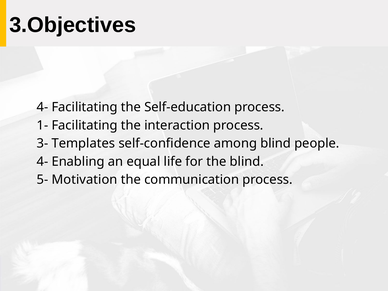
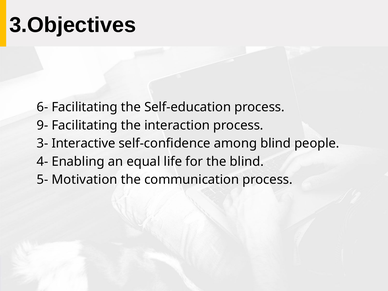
4-: 4- -> 6- (42, 107)
1-: 1- -> 9- (42, 125)
Templates: Templates -> Interactive (83, 143)
